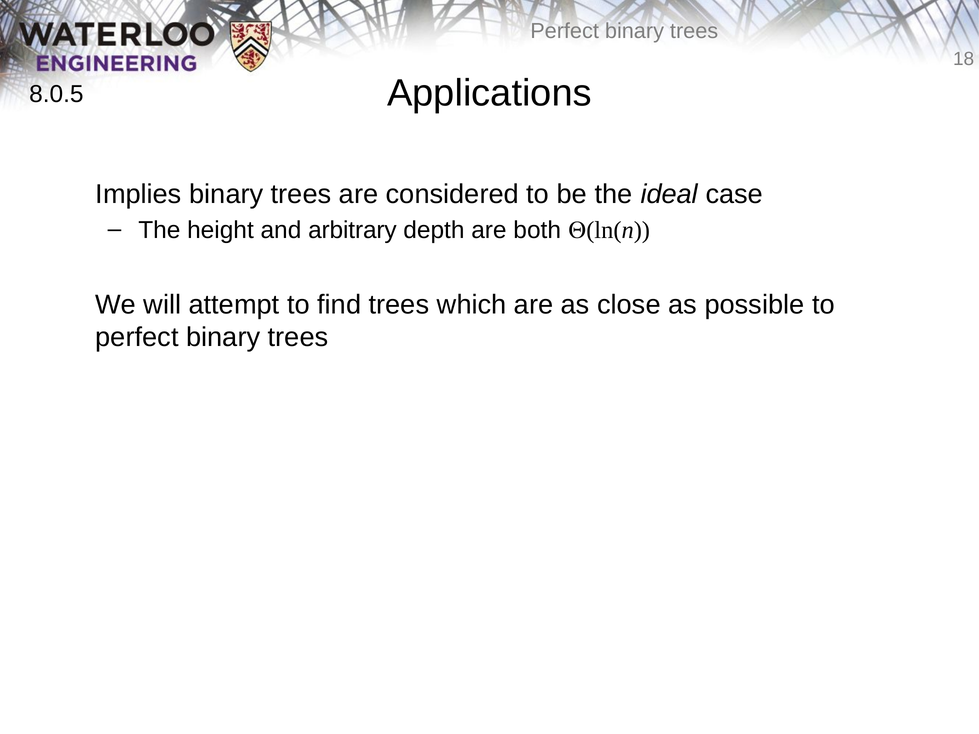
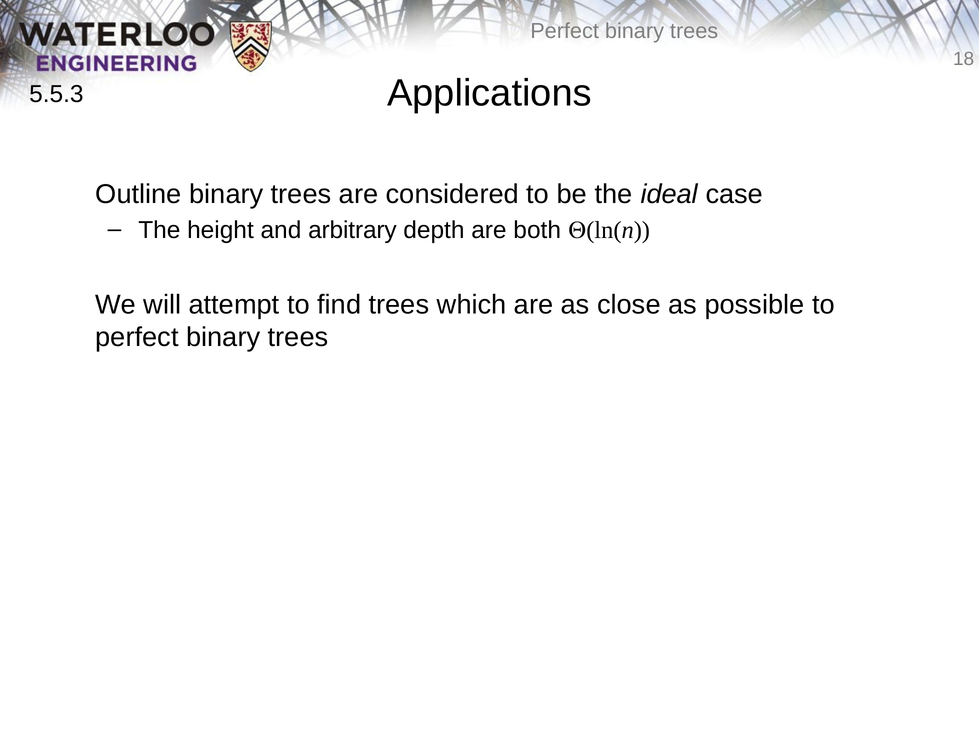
8.0.5: 8.0.5 -> 5.5.3 (56, 94)
Implies: Implies -> Outline (139, 194)
